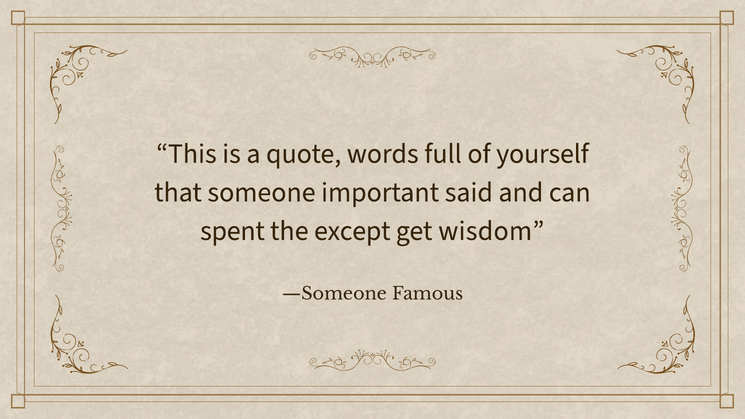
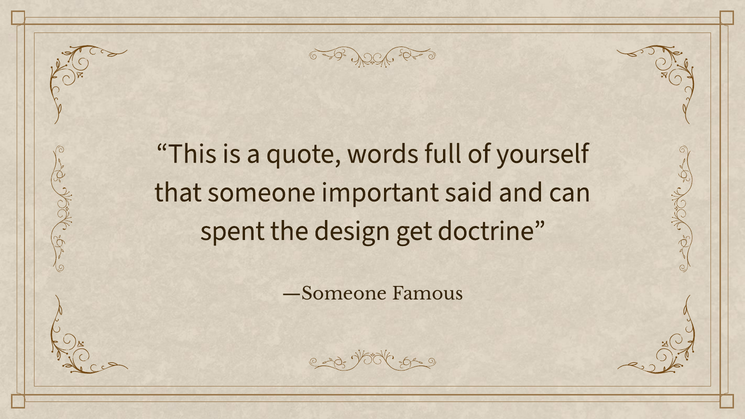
except: except -> design (352, 231)
wisdom: wisdom -> doctrine (492, 231)
